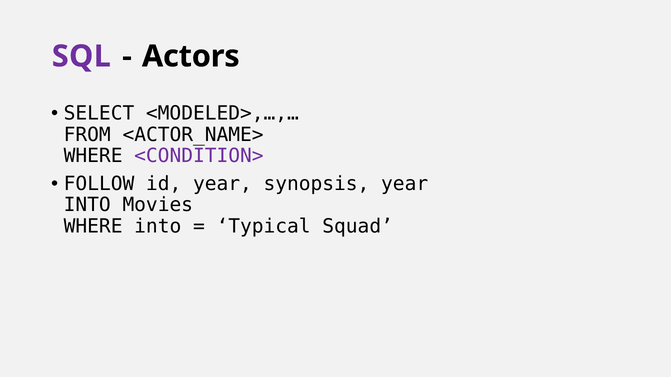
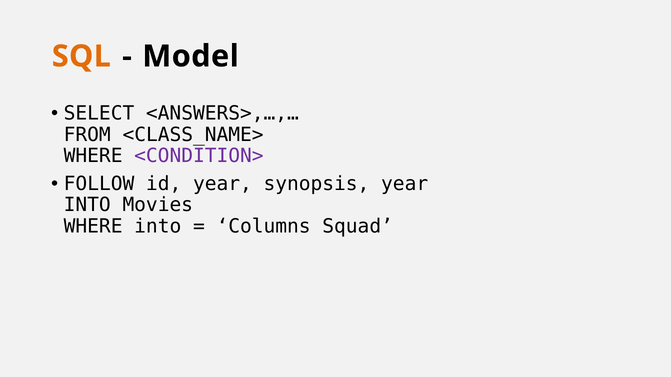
SQL colour: purple -> orange (81, 56)
Actors: Actors -> Model (191, 56)
<MODELED>,…,…: <MODELED>,…,… -> <ANSWERS>,…,… (222, 114)
<ACTOR_NAME>: <ACTOR_NAME> -> <CLASS_NAME> (193, 135)
Typical: Typical -> Columns (264, 226)
